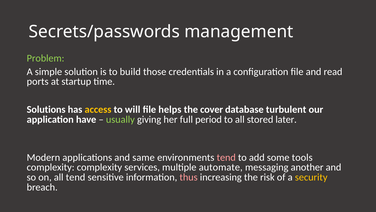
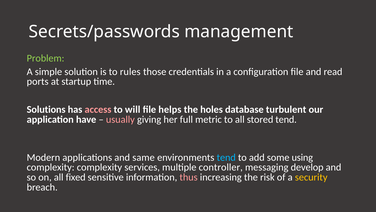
build: build -> rules (130, 72)
access colour: yellow -> pink (98, 109)
cover: cover -> holes (212, 109)
usually colour: light green -> pink (120, 119)
period: period -> metric (209, 119)
stored later: later -> tend (286, 119)
tend colour: pink -> light blue (226, 157)
tools: tools -> using (302, 157)
automate: automate -> controller (221, 167)
another: another -> develop (307, 167)
all tend: tend -> fixed (76, 177)
